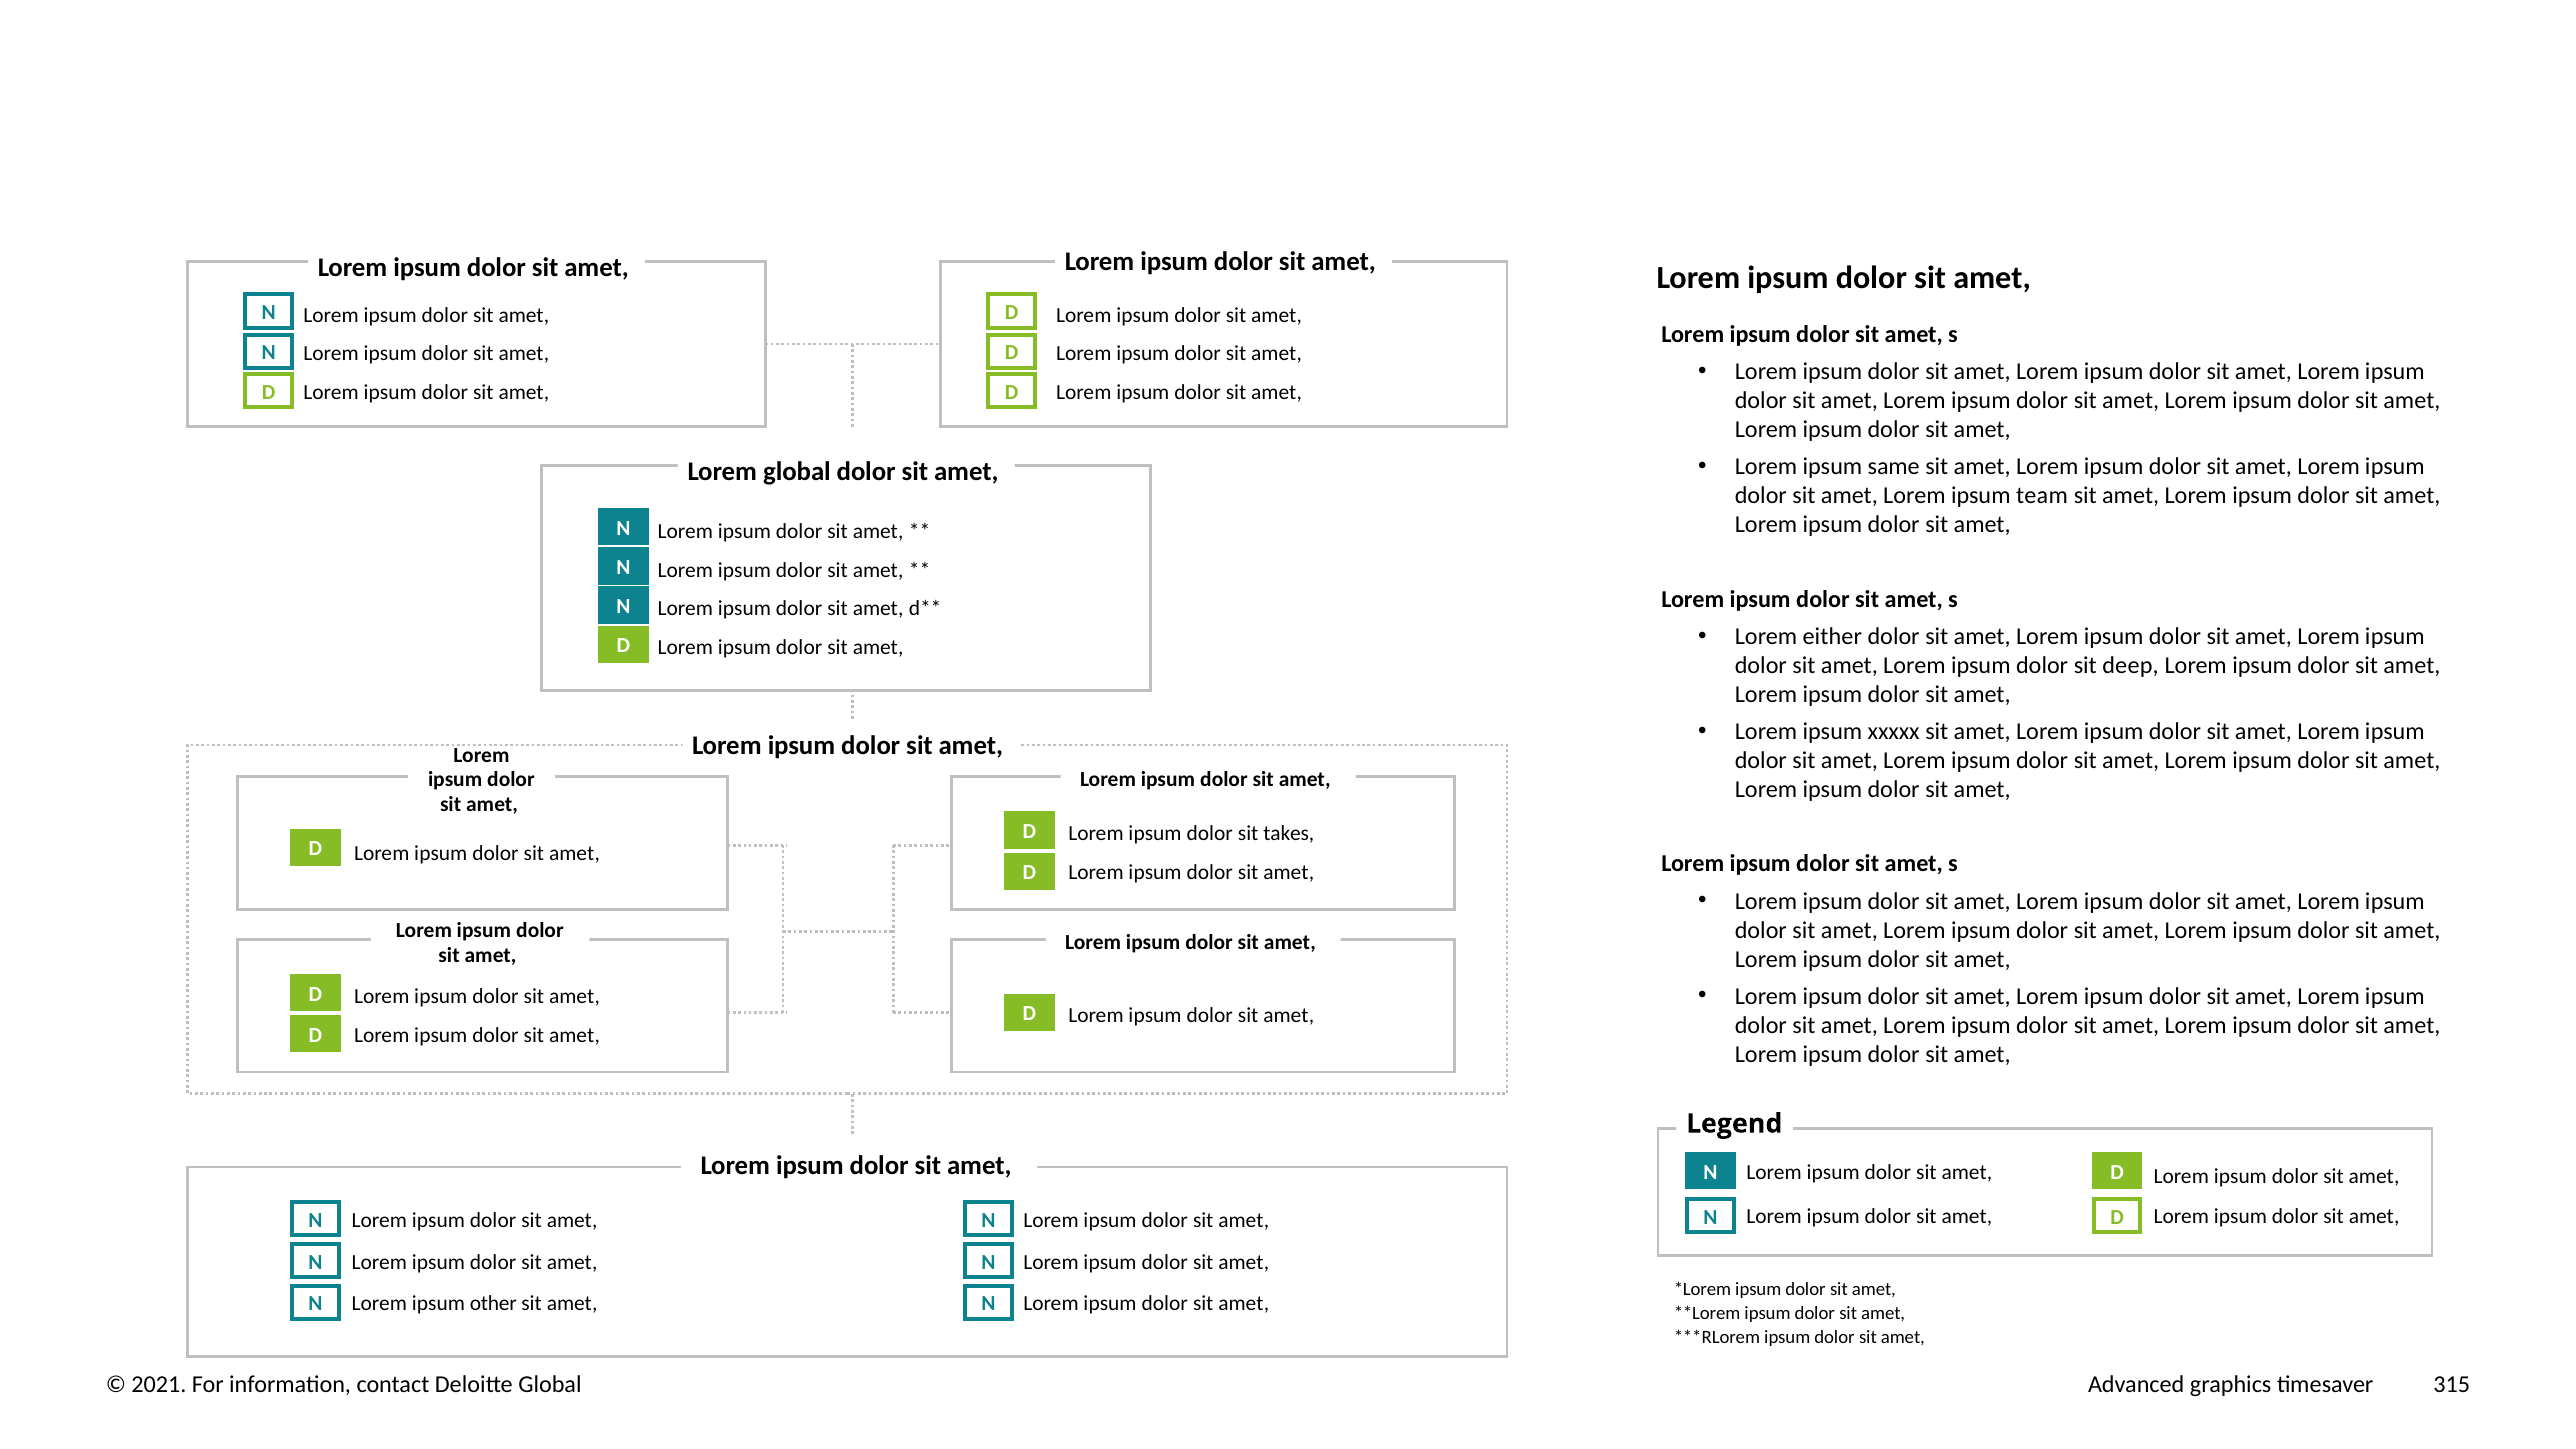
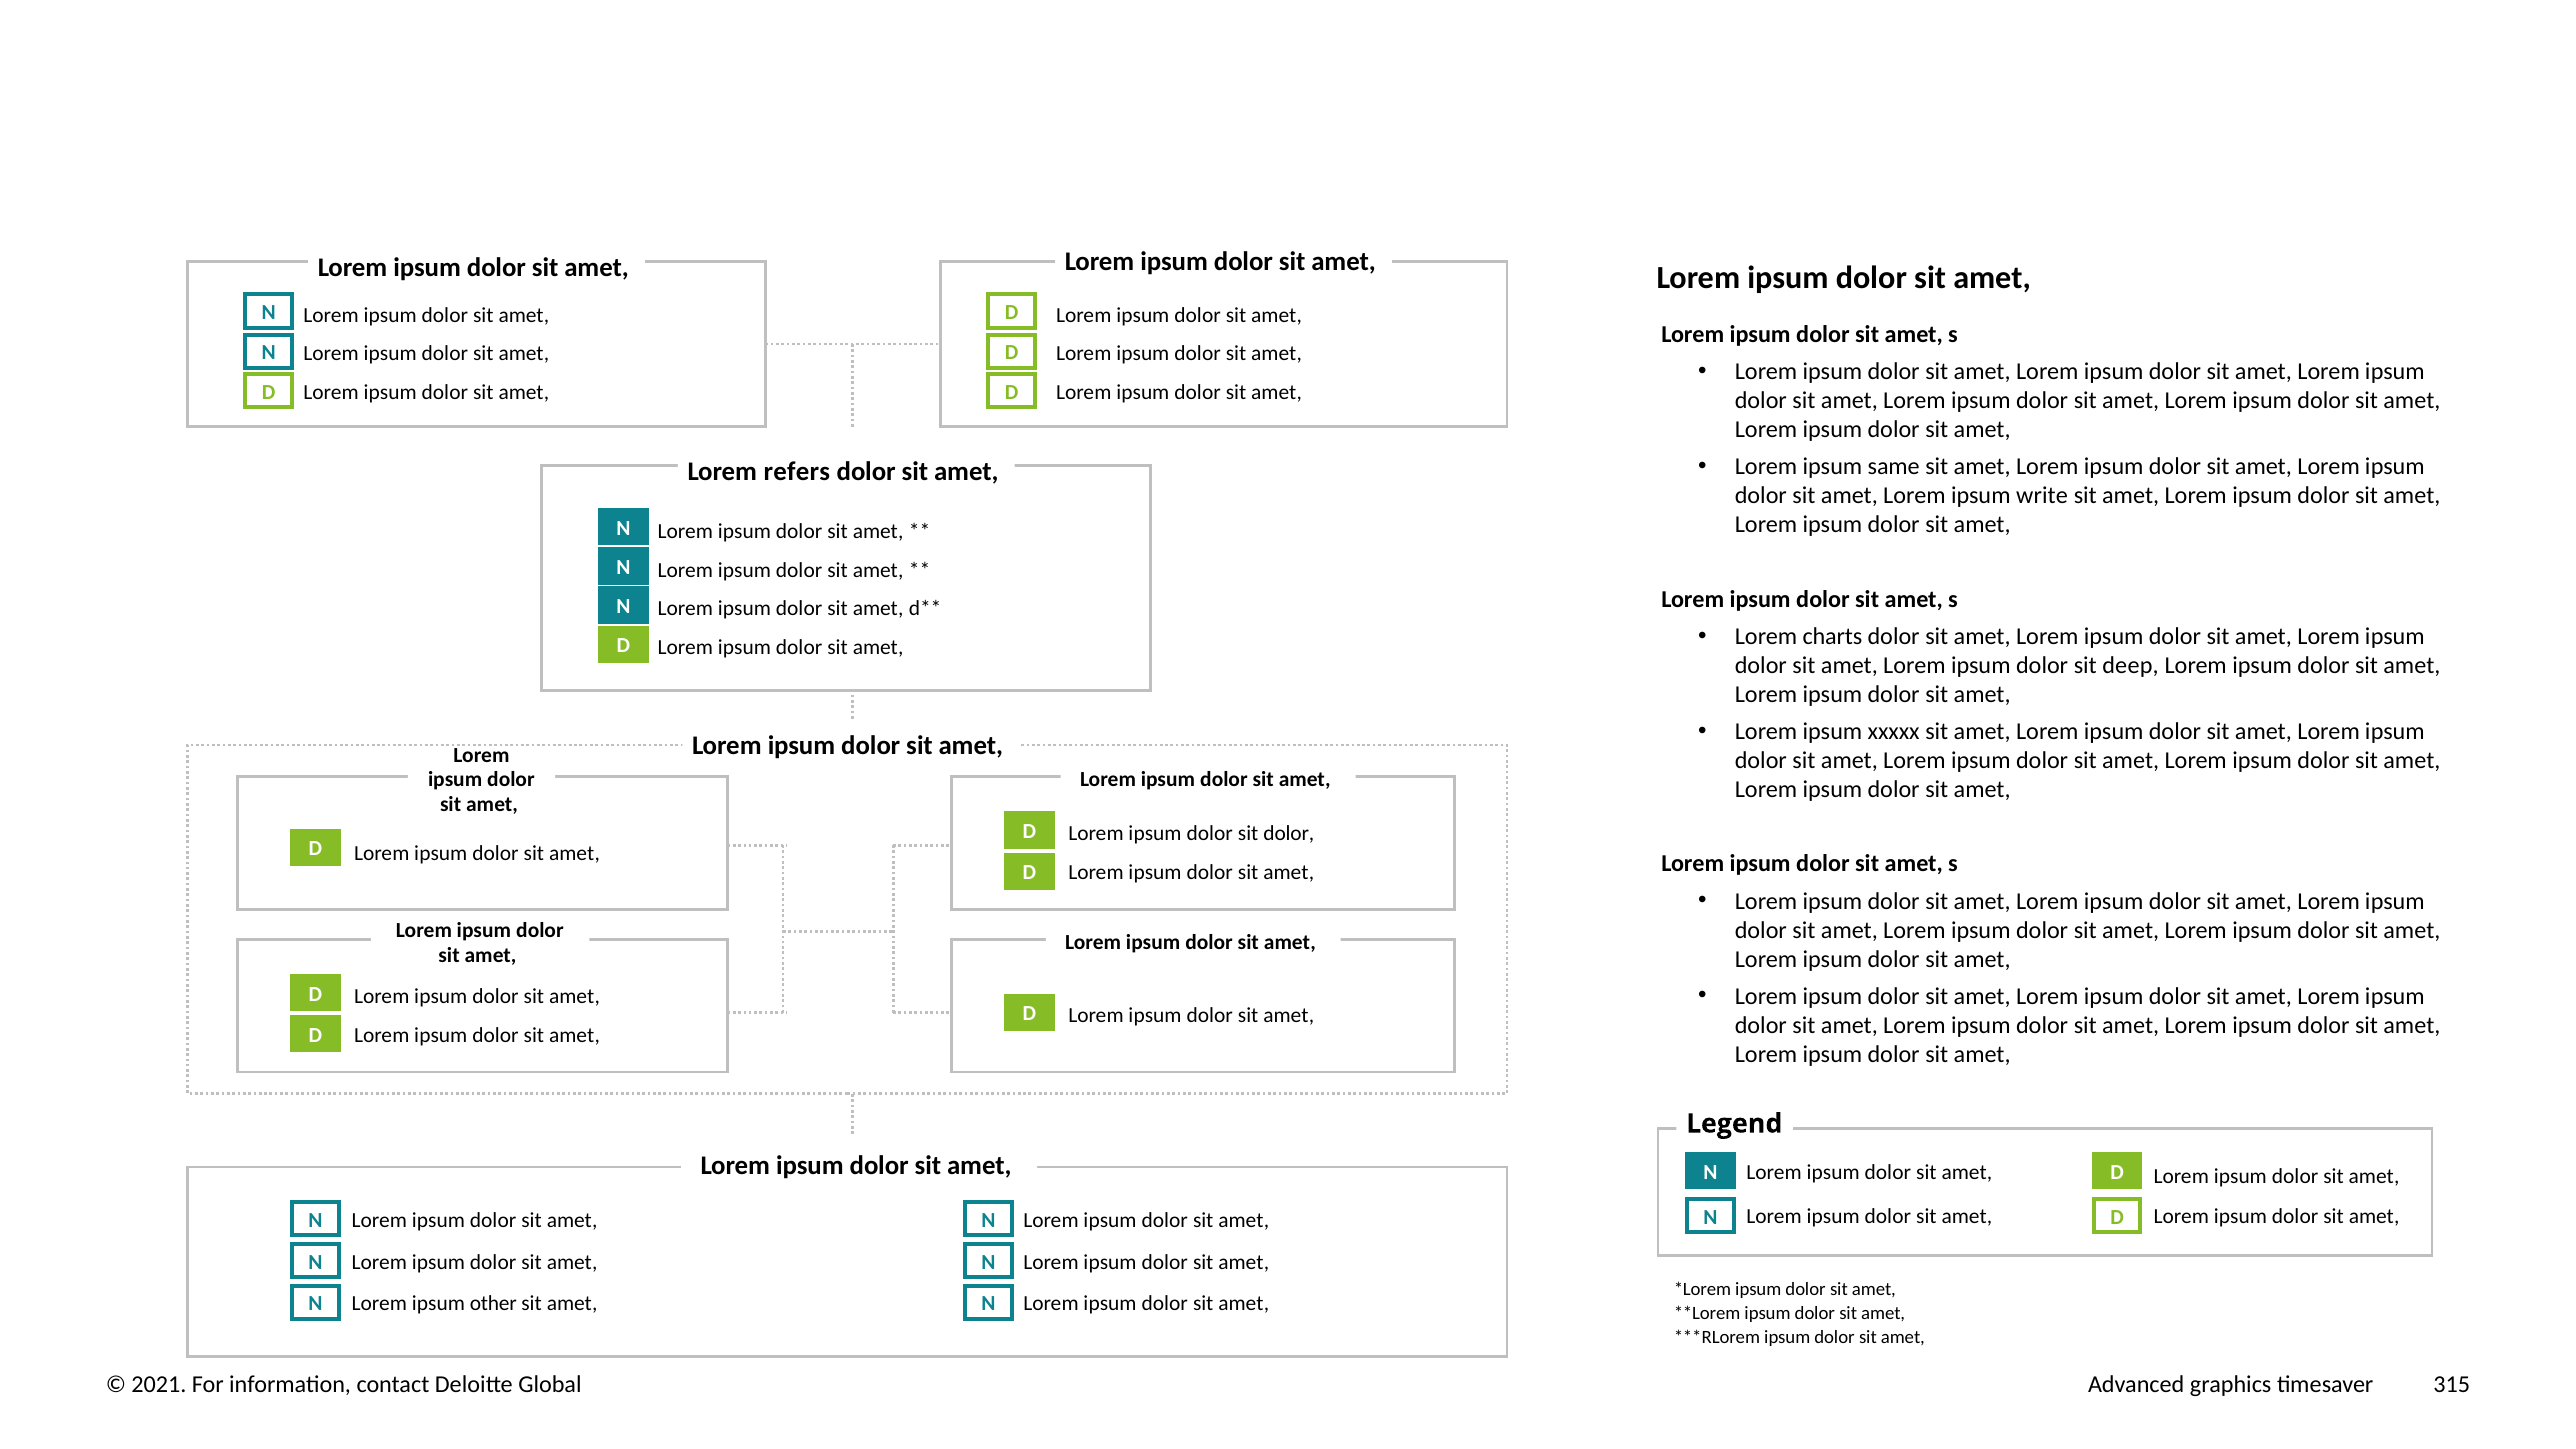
Lorem global: global -> refers (797, 471)
team: team -> write (2042, 496)
either: either -> charts (1832, 636)
sit takes: takes -> dolor (1289, 834)
